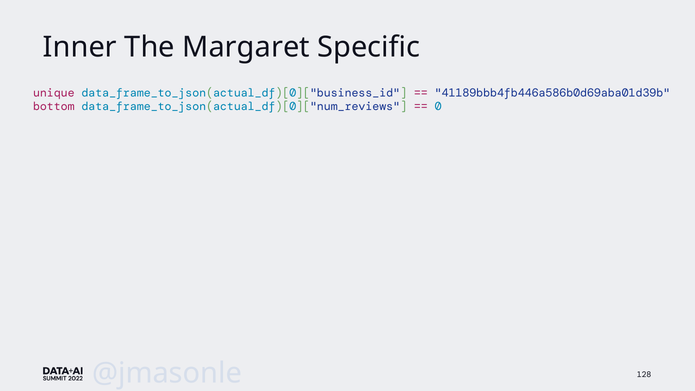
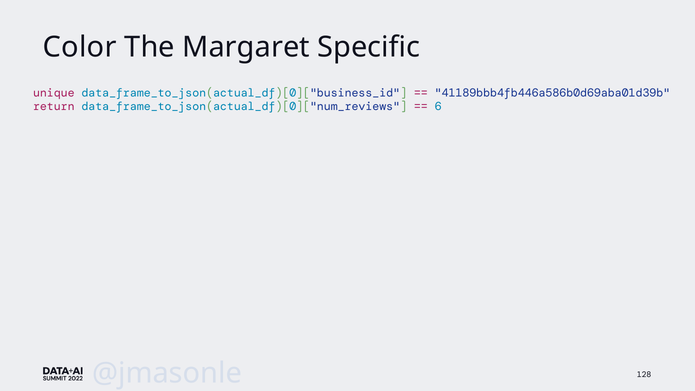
Inner: Inner -> Color (80, 47)
bottom: bottom -> return (54, 107)
0: 0 -> 6 (438, 107)
